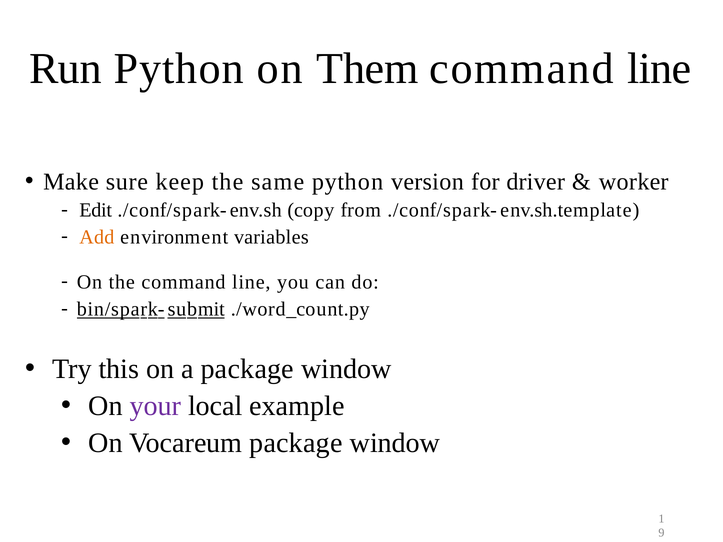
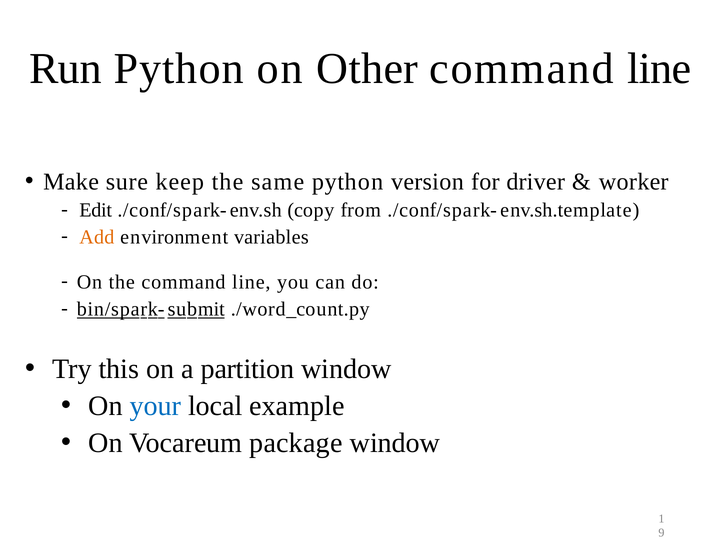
Them: Them -> Other (367, 69)
a package: package -> partition (247, 369)
your colour: purple -> blue (155, 406)
